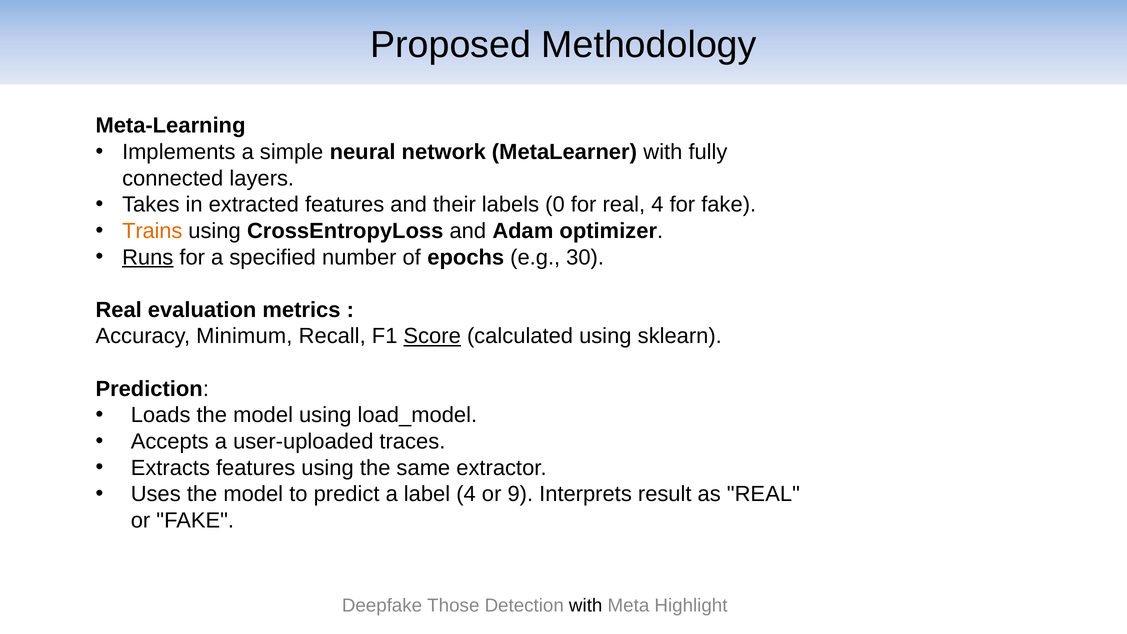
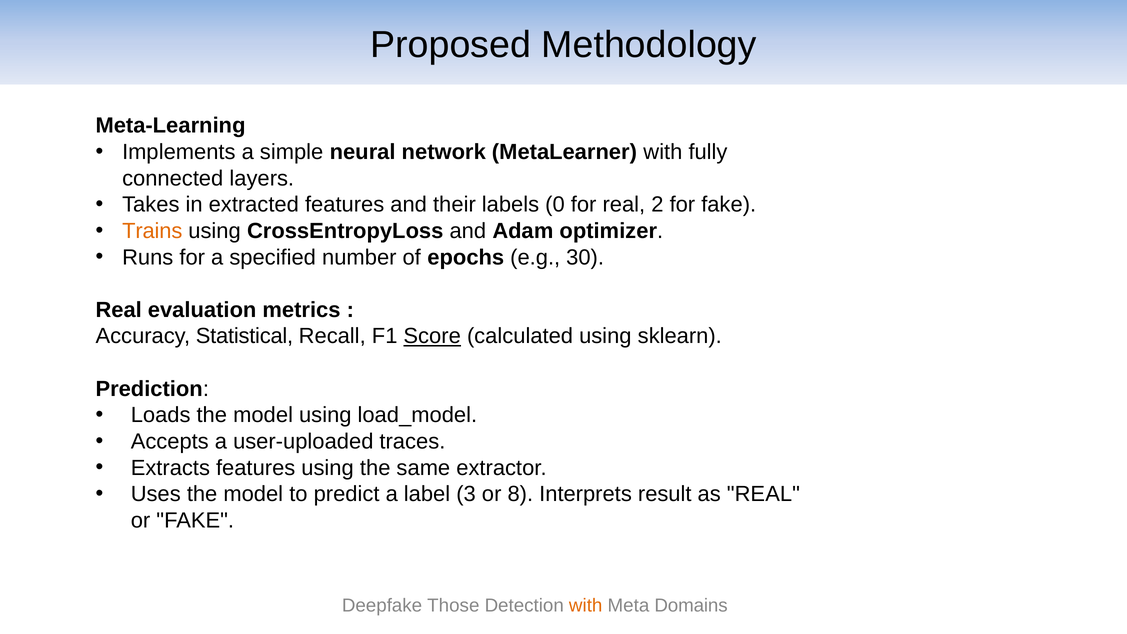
real 4: 4 -> 2 (657, 205)
Runs underline: present -> none (148, 257)
Minimum: Minimum -> Statistical (245, 336)
label 4: 4 -> 3 (466, 494)
9: 9 -> 8 (520, 494)
with colour: black -> orange (586, 606)
Highlight: Highlight -> Domains (691, 606)
